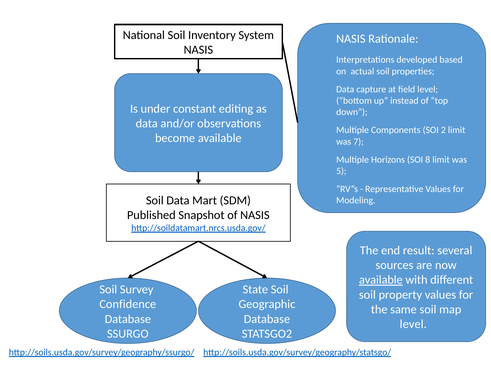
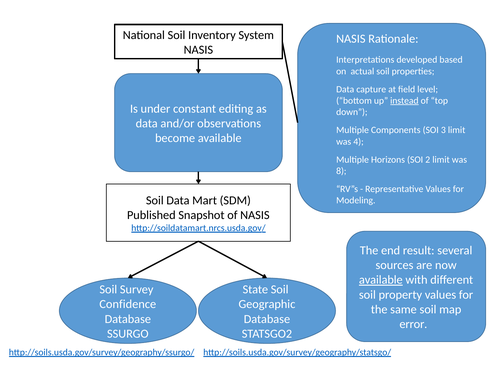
instead underline: none -> present (404, 101)
2: 2 -> 3 (443, 130)
7: 7 -> 4 (359, 142)
8: 8 -> 2 (428, 160)
5: 5 -> 8 (341, 171)
level: level -> error (413, 324)
